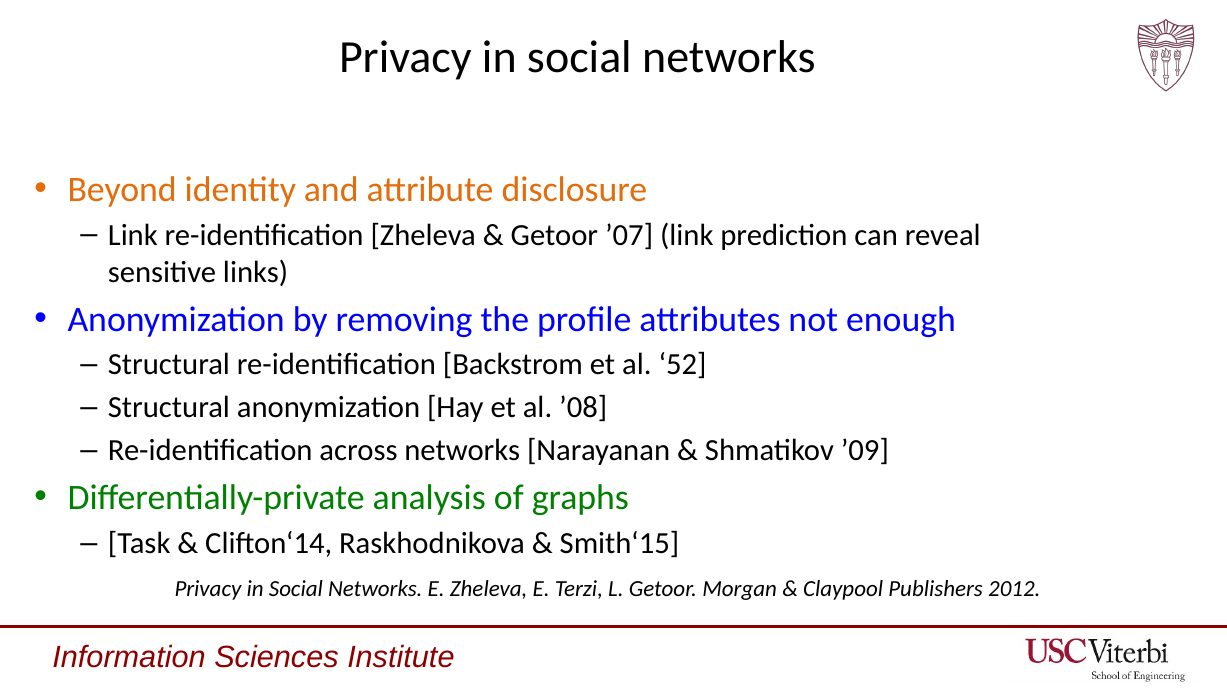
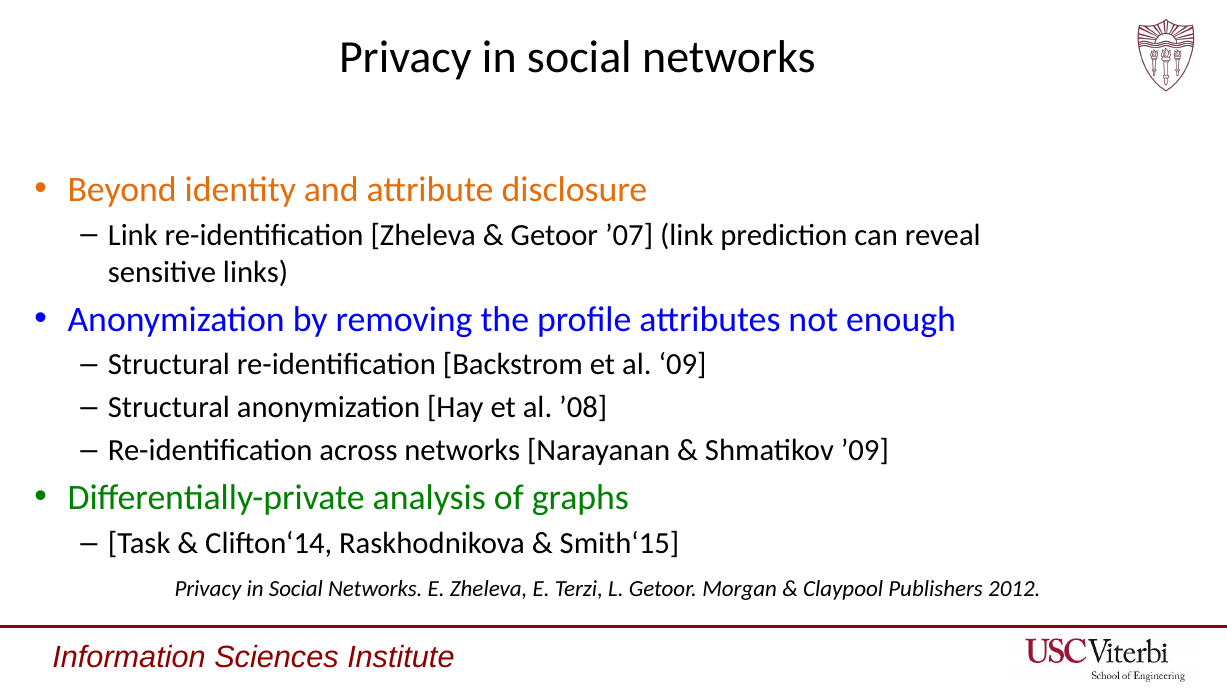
52: 52 -> 09 (683, 365)
